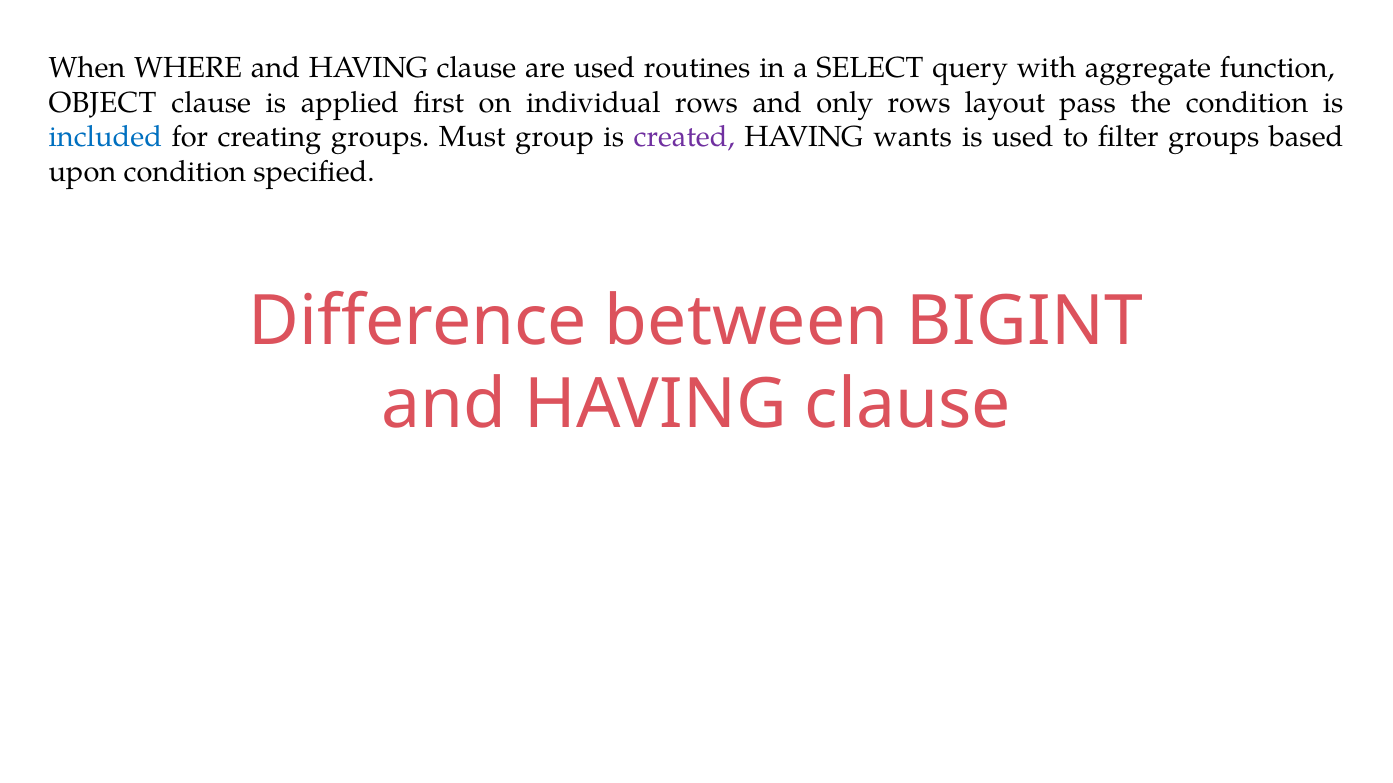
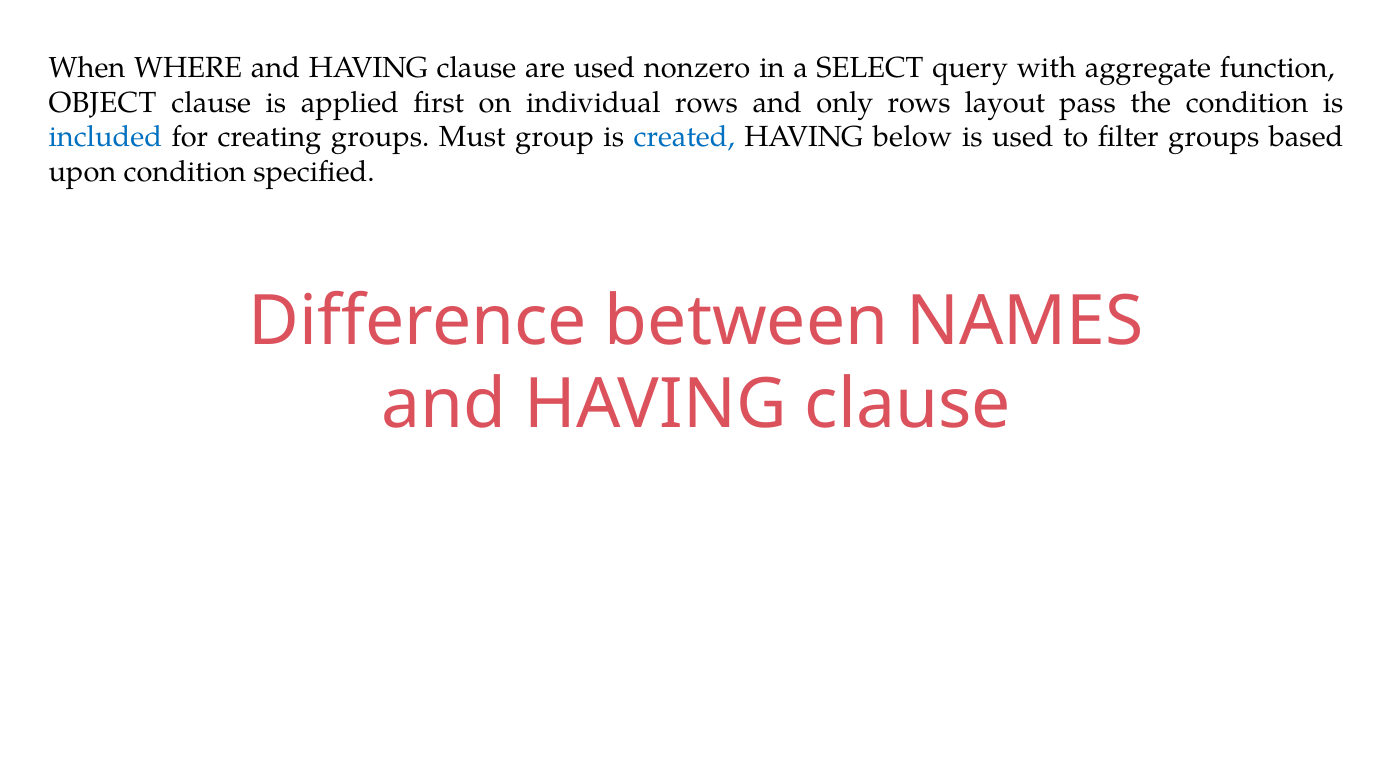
routines: routines -> nonzero (697, 68)
created colour: purple -> blue (684, 137)
wants: wants -> below (913, 137)
BIGINT: BIGINT -> NAMES (1025, 322)
